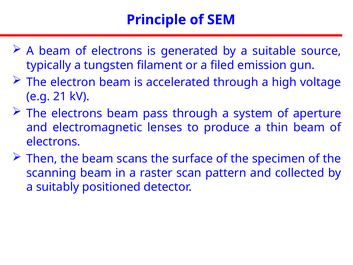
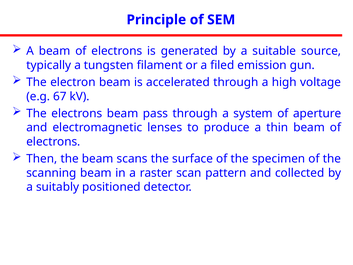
21: 21 -> 67 (60, 96)
